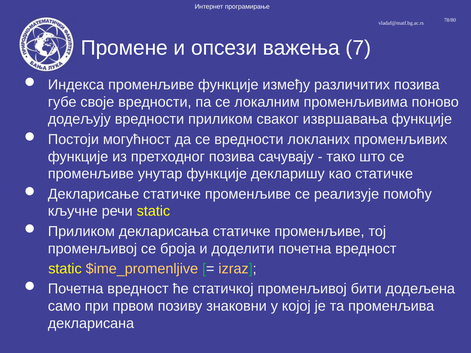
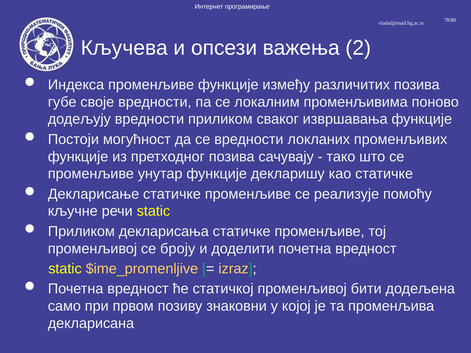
Промене: Промене -> Кључева (124, 48)
7: 7 -> 2 (358, 48)
броја: броја -> броју (178, 249)
